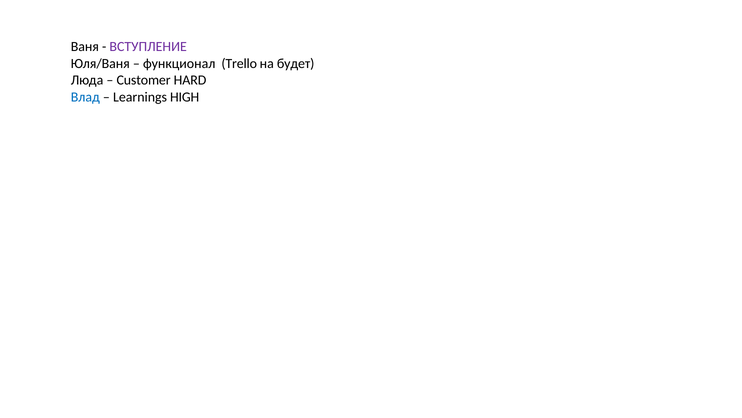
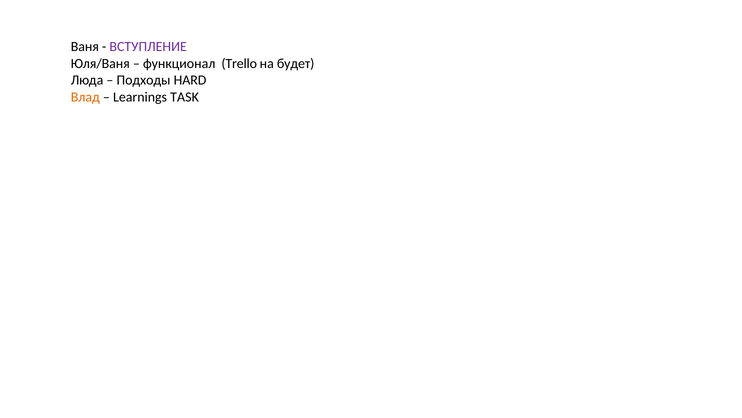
Customer: Customer -> Подходы (144, 80)
Влад colour: blue -> orange (85, 97)
HIGH: HIGH -> TASK (185, 97)
